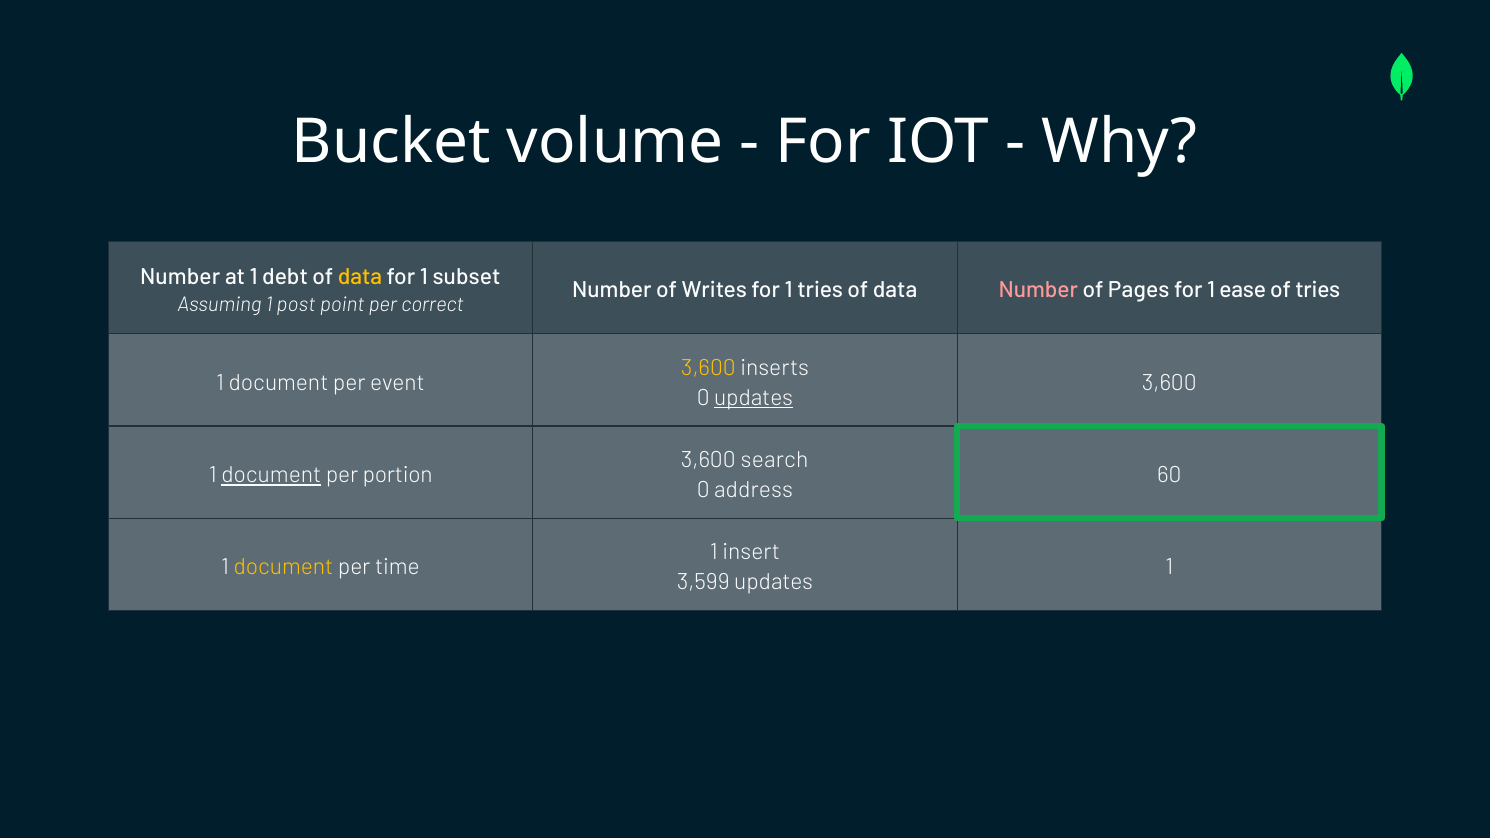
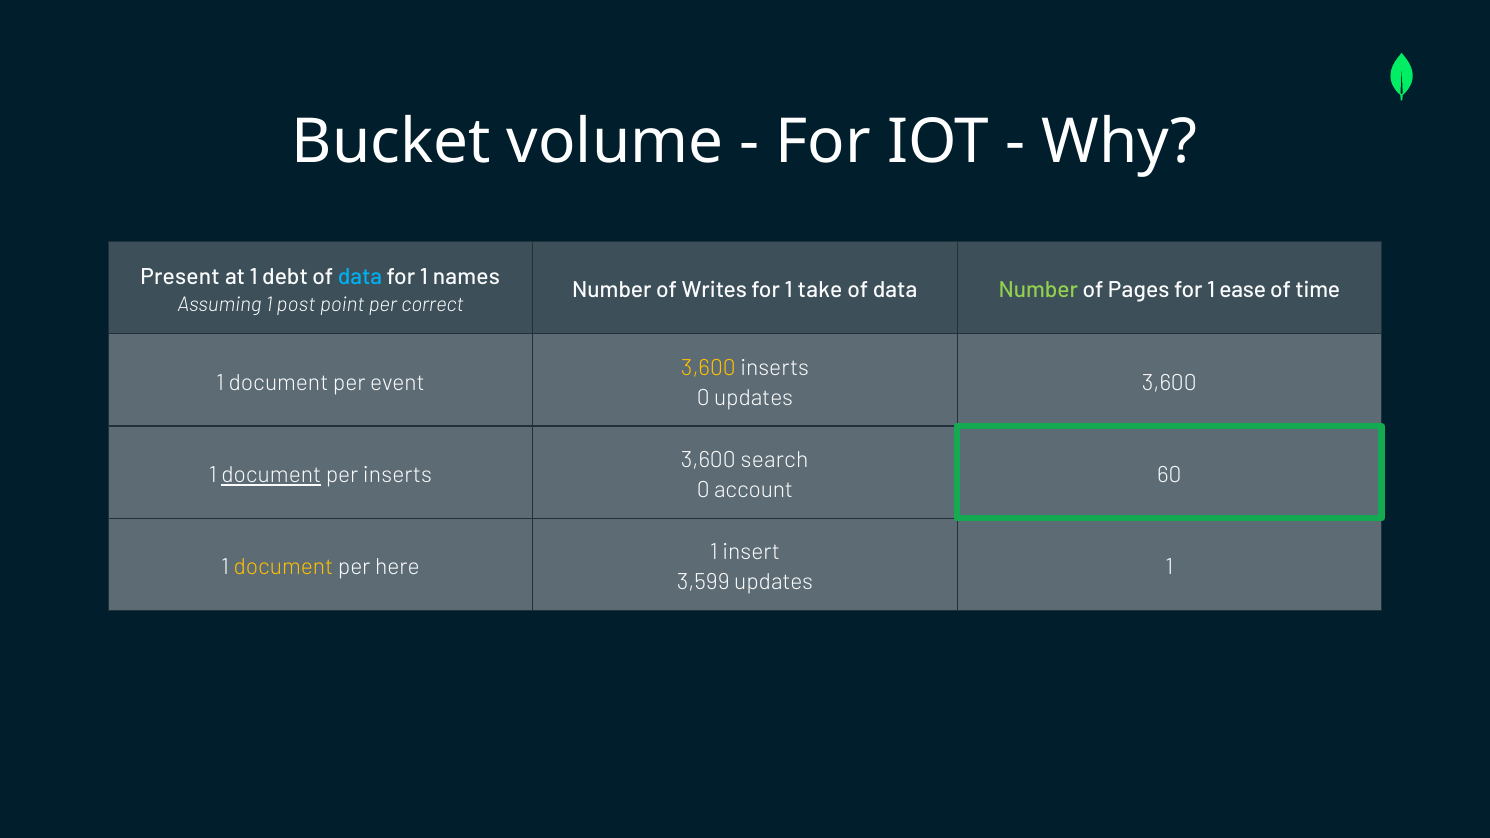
Number: Number -> Present (180, 277)
data colour: yellow -> light blue (360, 277)
subset: subset -> names (466, 277)
1 tries: tries -> take (820, 290)
Number colour: pink -> light green (1038, 290)
of tries: tries -> time (1318, 290)
updates underline: present -> none (754, 398)
per portion: portion -> inserts (397, 475)
address: address -> account (754, 490)
time: time -> here (397, 568)
